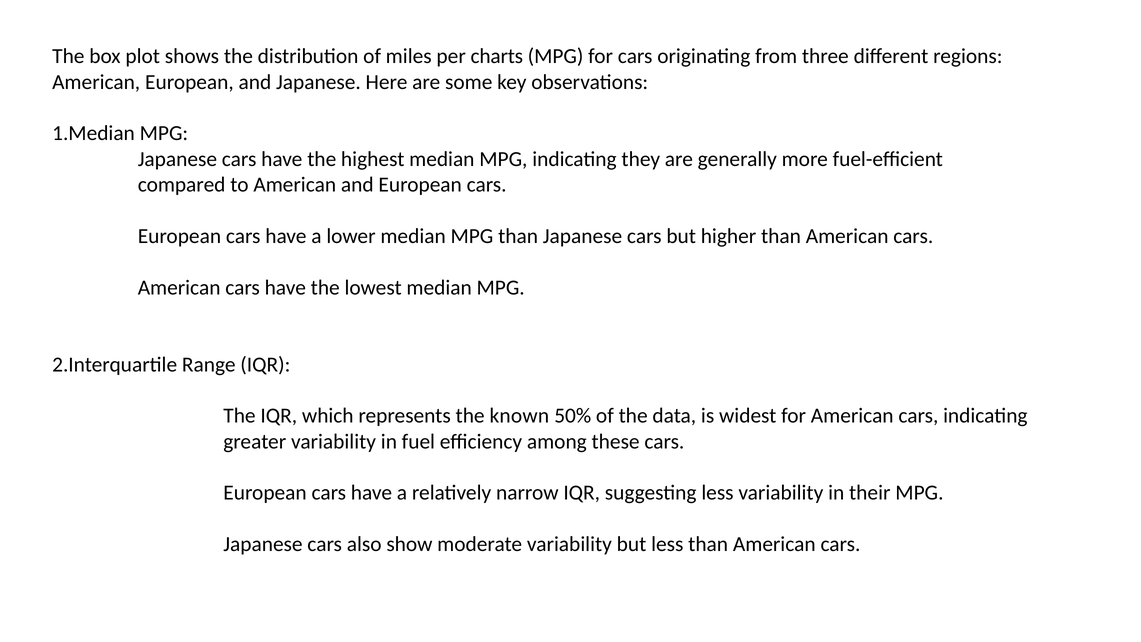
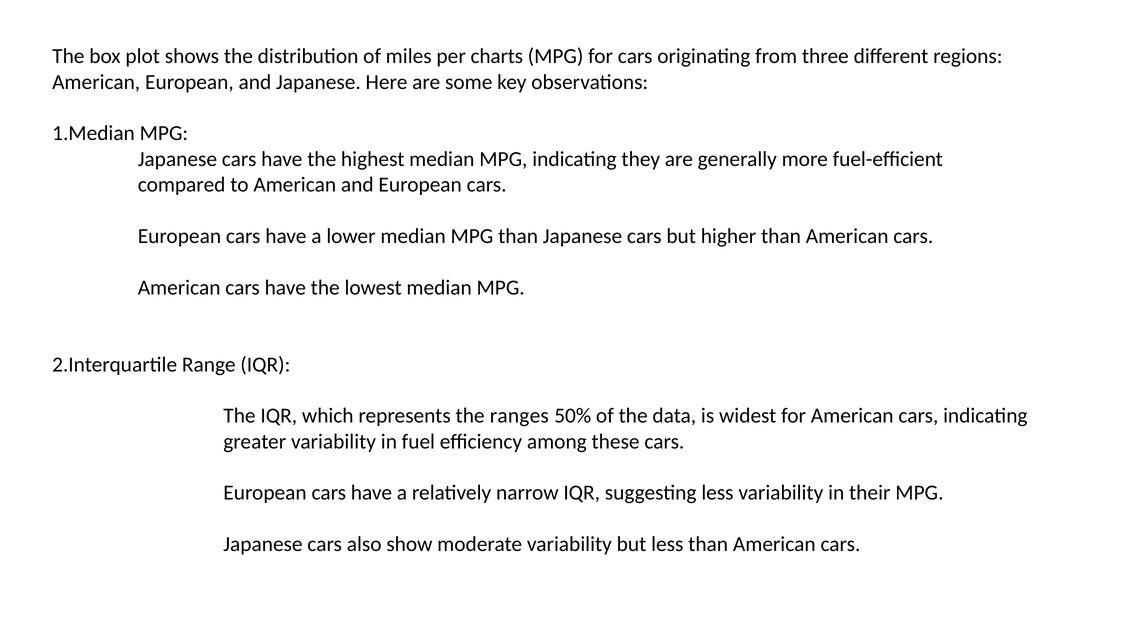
known: known -> ranges (519, 416)
